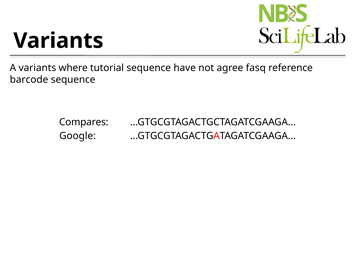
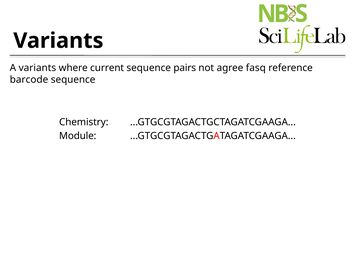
tutorial: tutorial -> current (107, 68)
have: have -> pairs (185, 68)
Compares: Compares -> Chemistry (84, 122)
Google: Google -> Module (78, 136)
